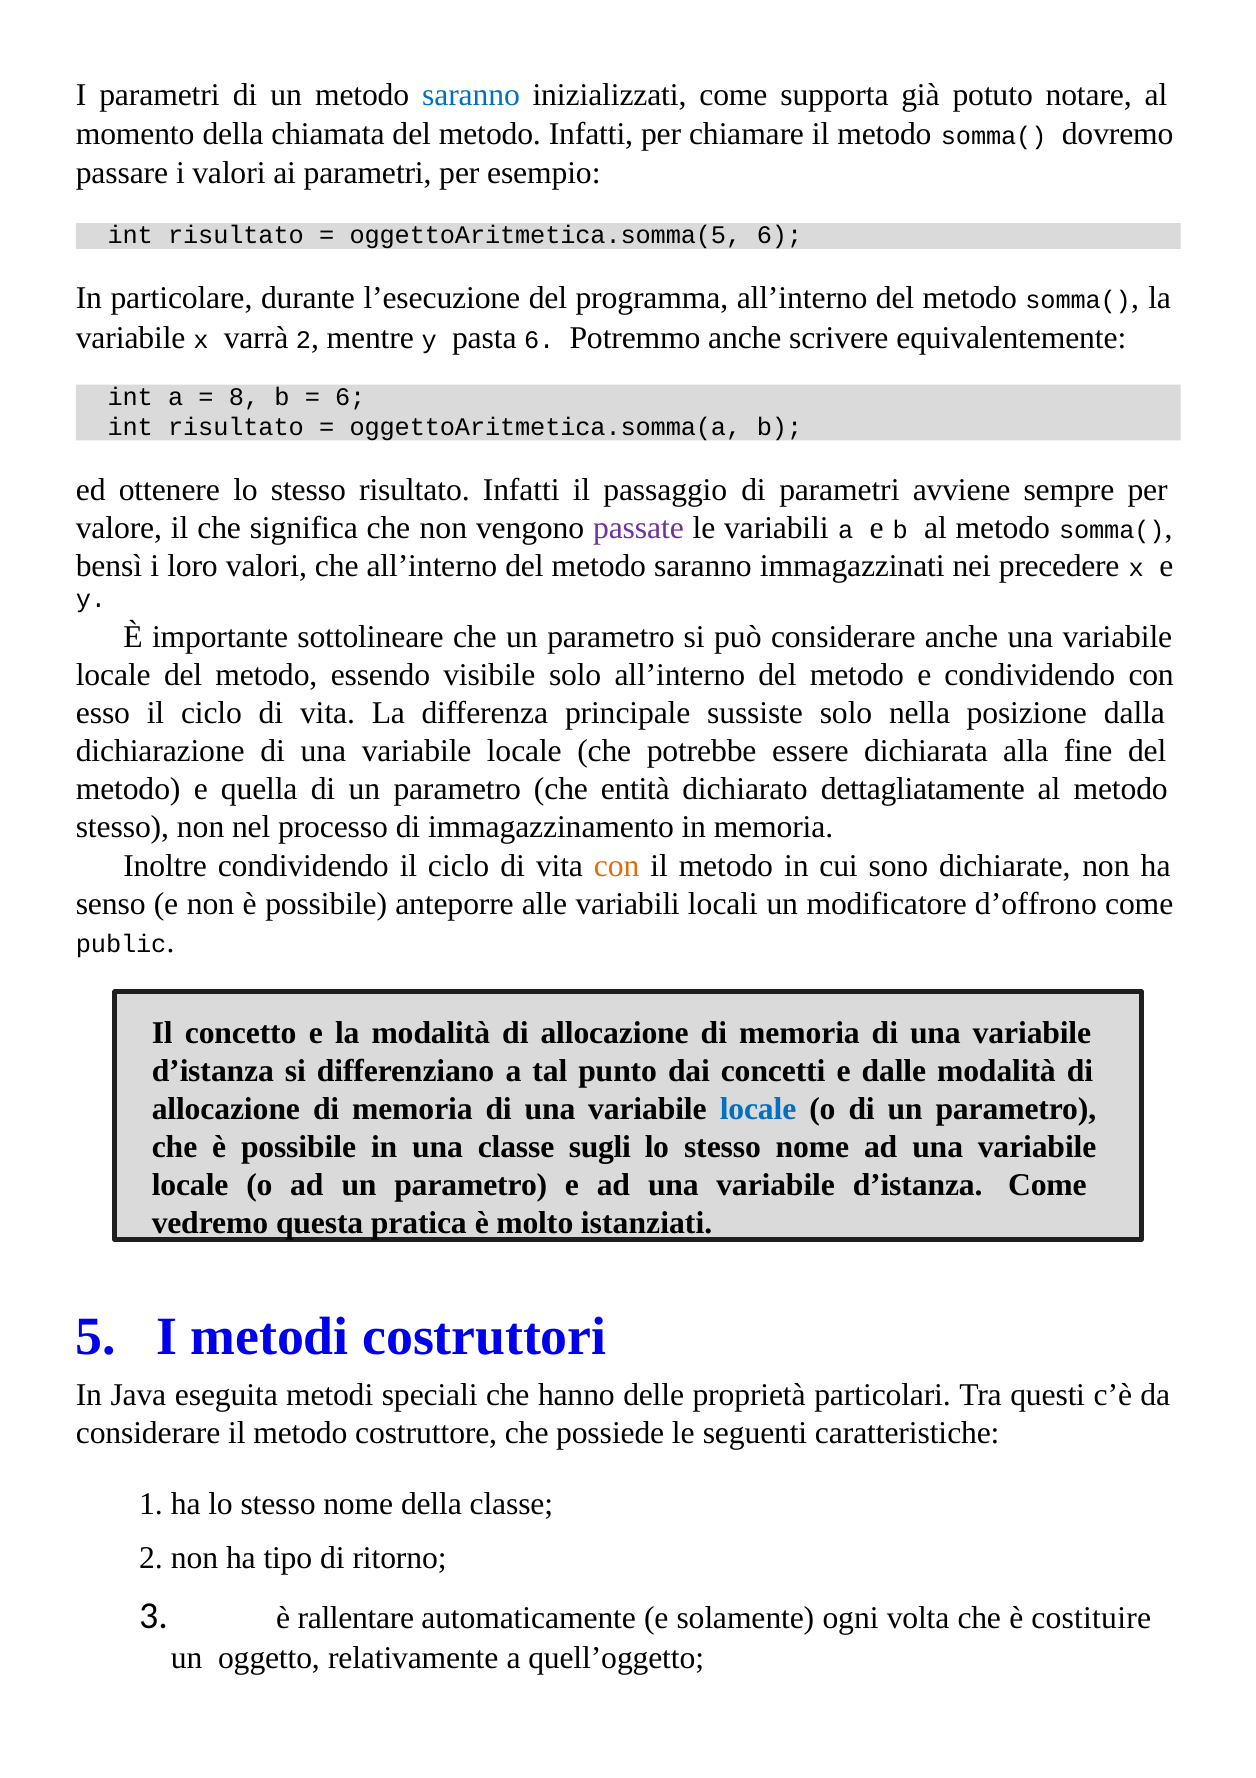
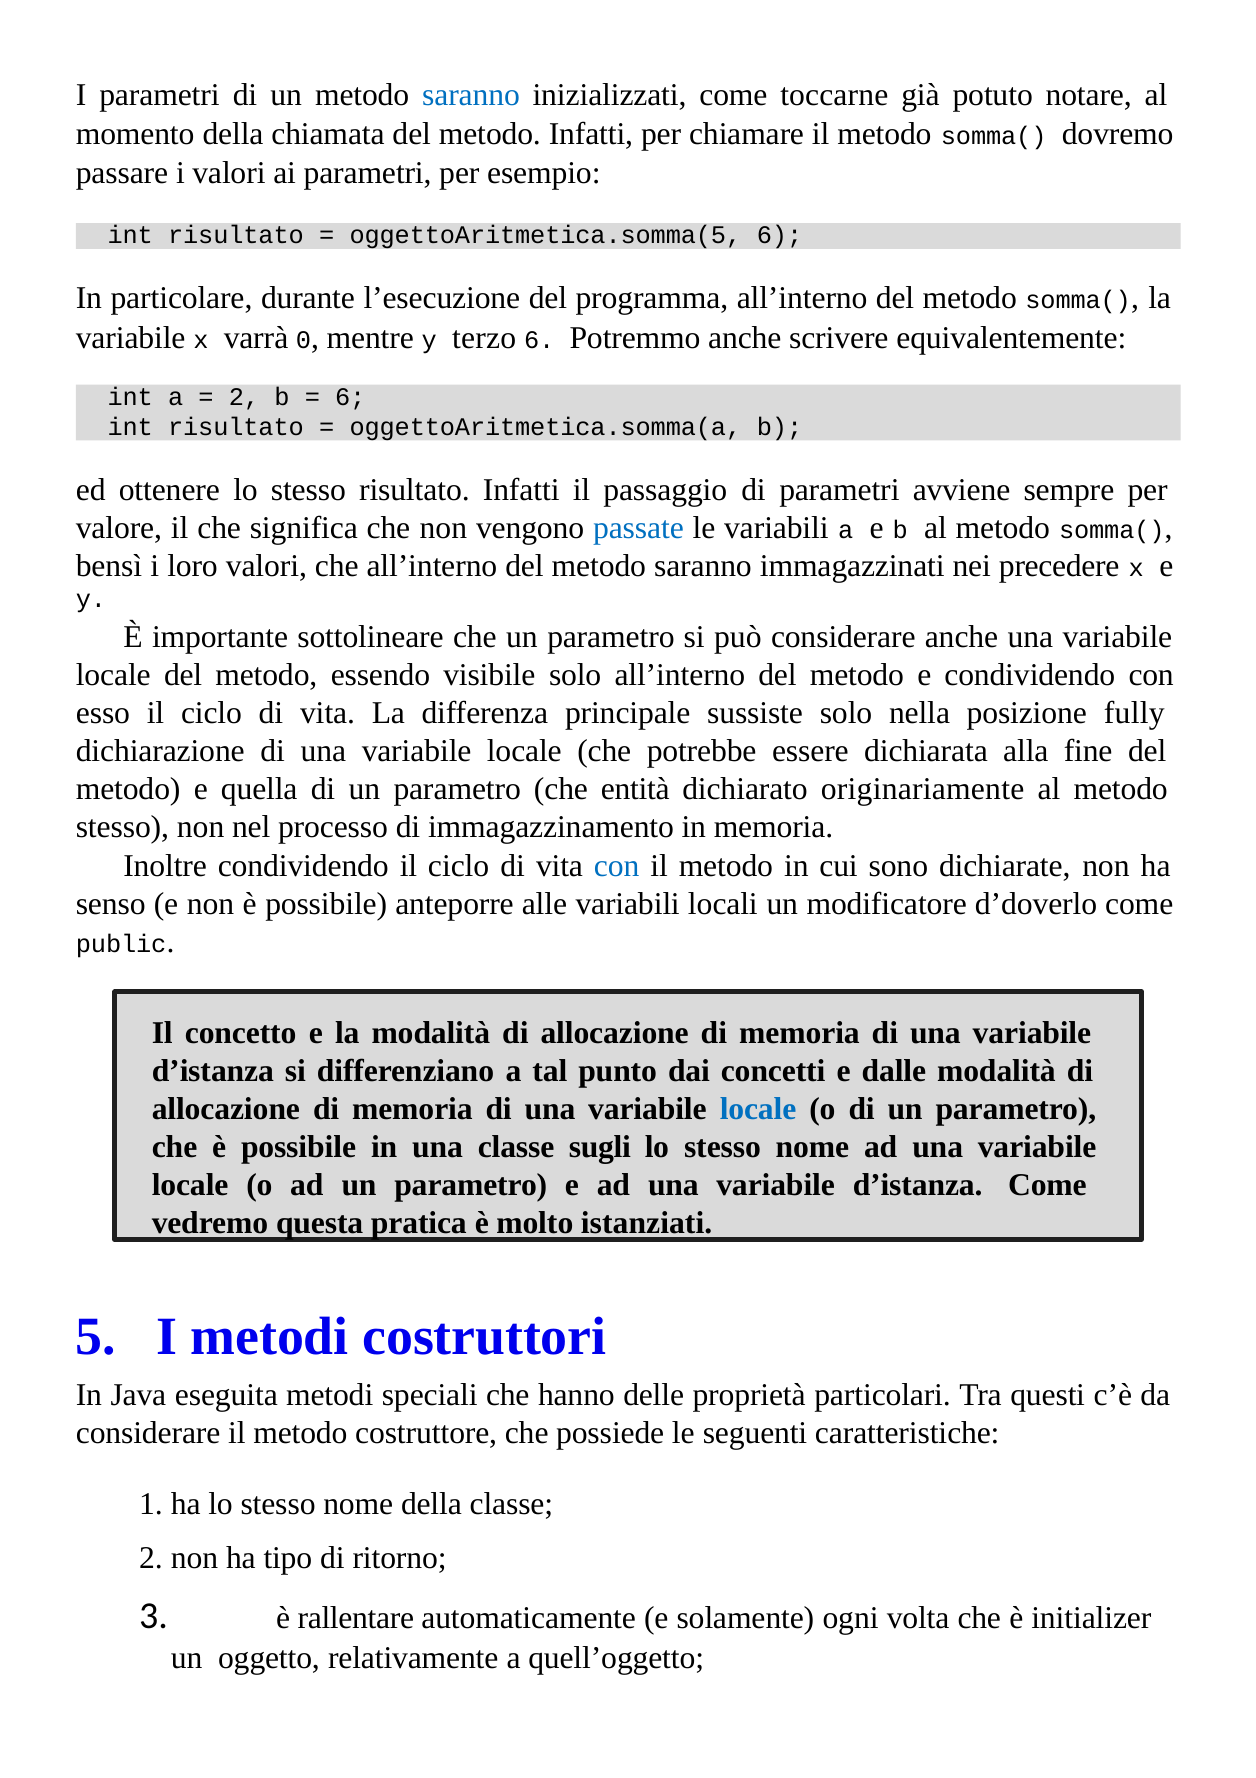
supporta: supporta -> toccarne (834, 95)
varrà 2: 2 -> 0 (303, 340)
pasta: pasta -> terzo (484, 338)
8: 8 -> 2 (244, 397)
passate colour: purple -> blue (638, 528)
dalla: dalla -> fully (1134, 713)
dettagliatamente: dettagliatamente -> originariamente (923, 789)
con colour: orange -> blue (617, 866)
d’offrono: d’offrono -> d’doverlo (1036, 904)
costituire: costituire -> initializer (1091, 1618)
